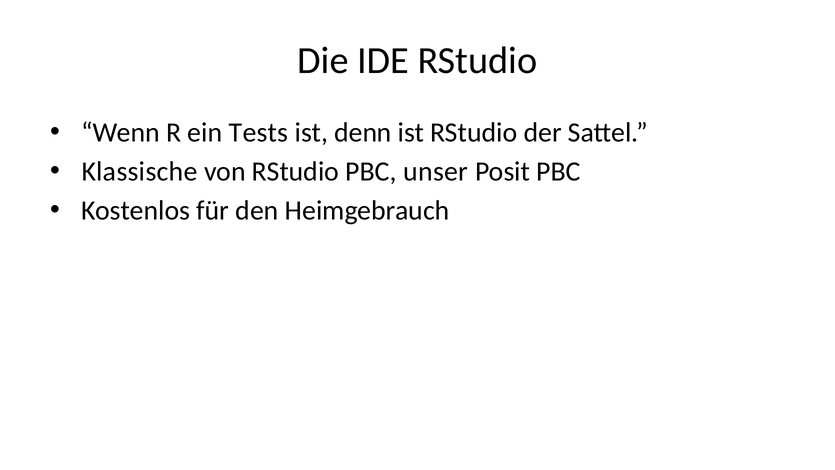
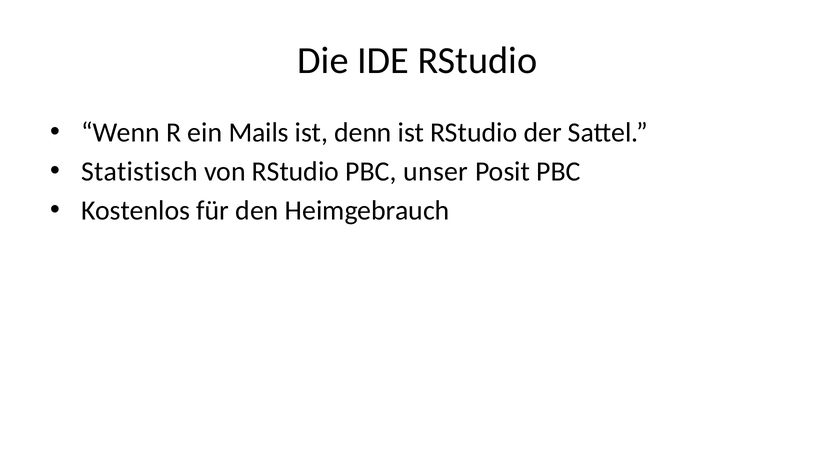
Tests: Tests -> Mails (259, 132)
Klassische: Klassische -> Statistisch (140, 171)
